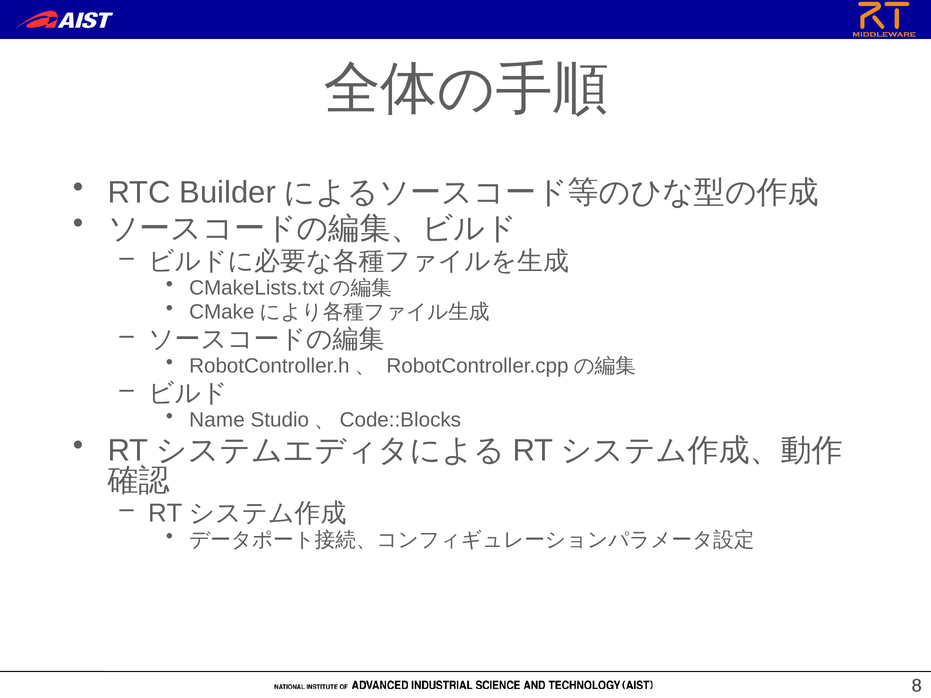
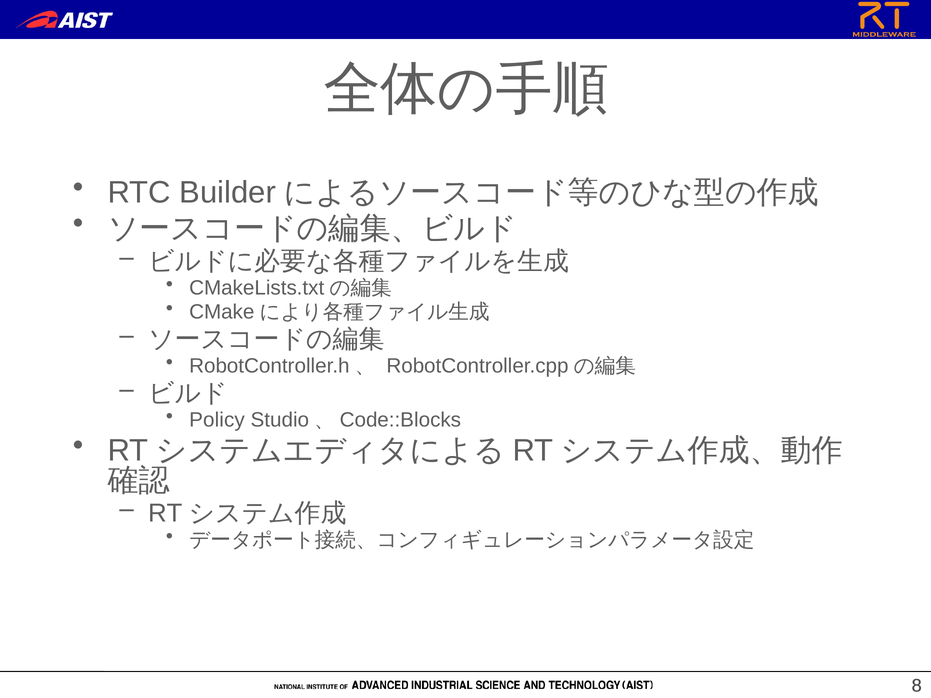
Name: Name -> Policy (217, 420)
